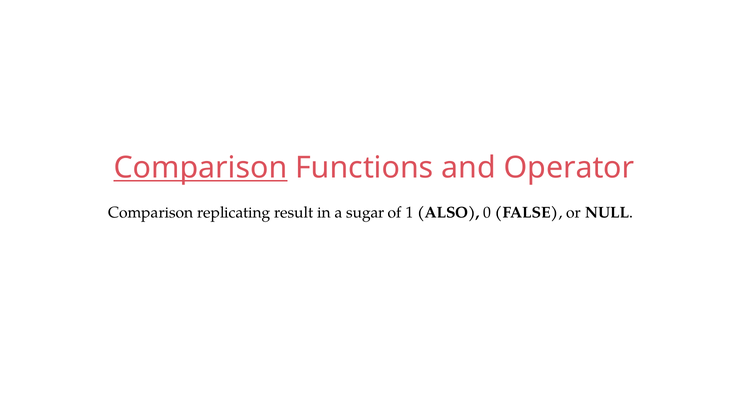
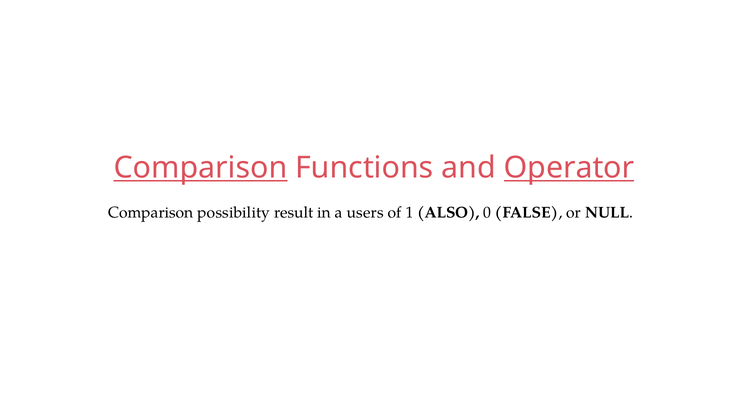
Operator underline: none -> present (569, 168)
replicating: replicating -> possibility (234, 213)
sugar: sugar -> users (365, 213)
